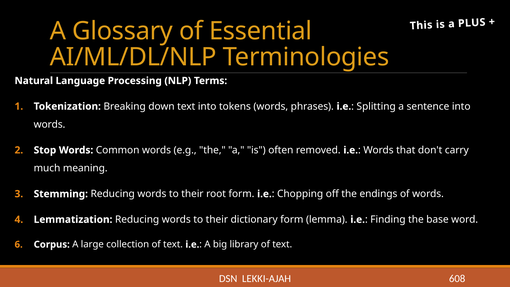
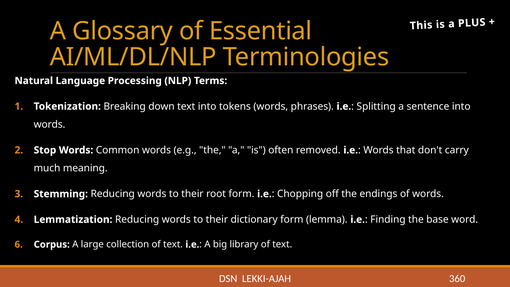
608: 608 -> 360 (457, 278)
